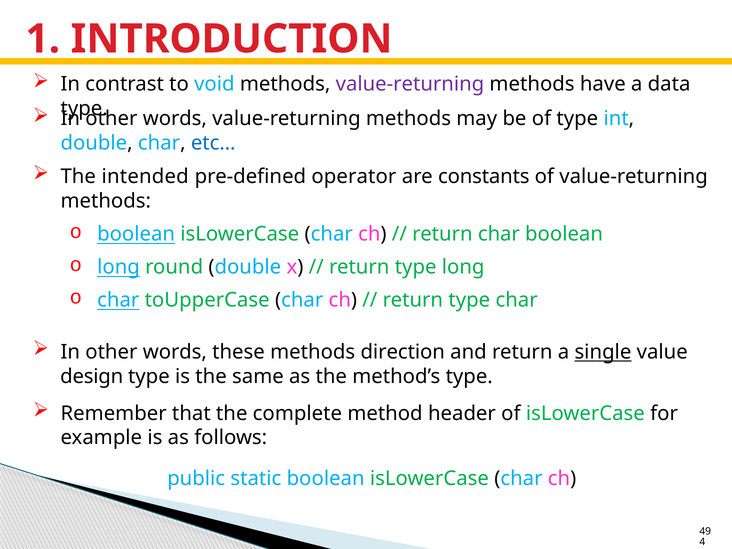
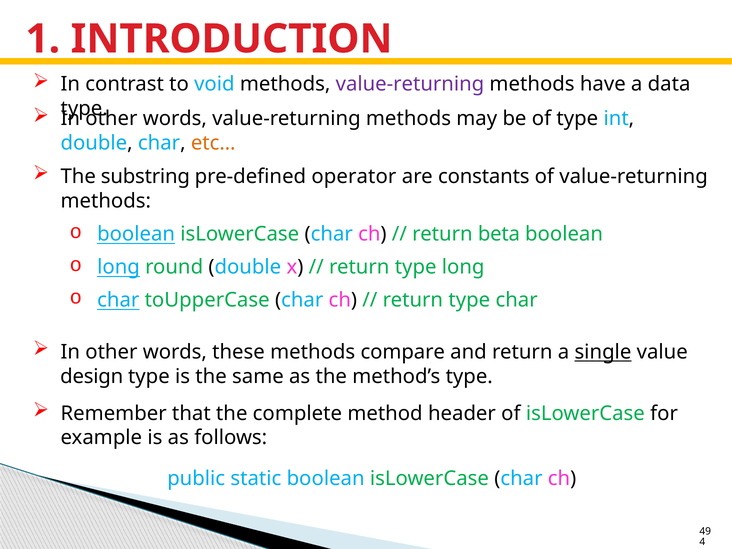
etc… colour: blue -> orange (213, 143)
intended: intended -> substring (145, 176)
return char: char -> beta (499, 234)
direction: direction -> compare (403, 352)
